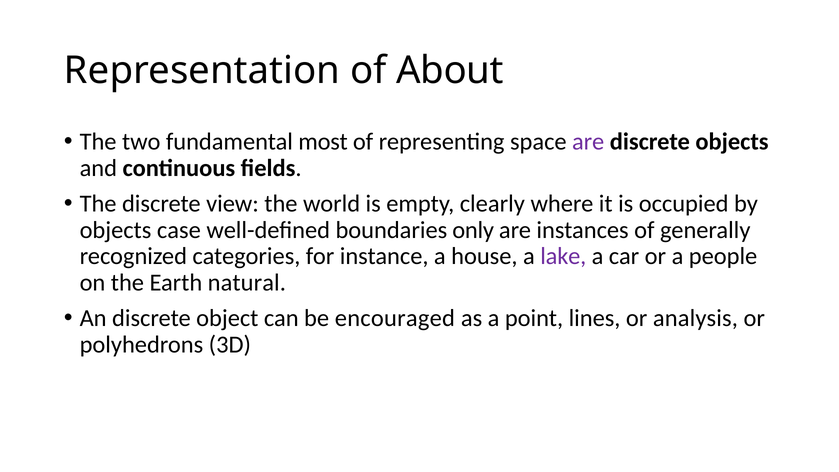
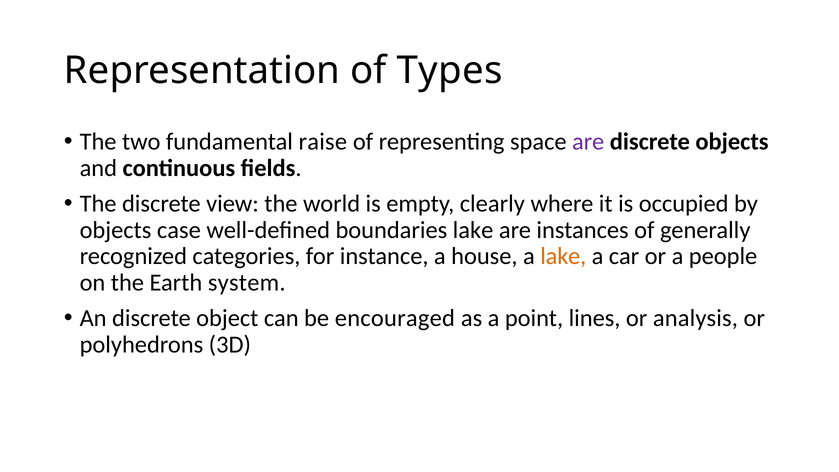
About: About -> Types (450, 70)
most: most -> raise (323, 142)
boundaries only: only -> lake (473, 230)
lake colour: purple -> orange (563, 256)
natural: natural -> system (247, 283)
